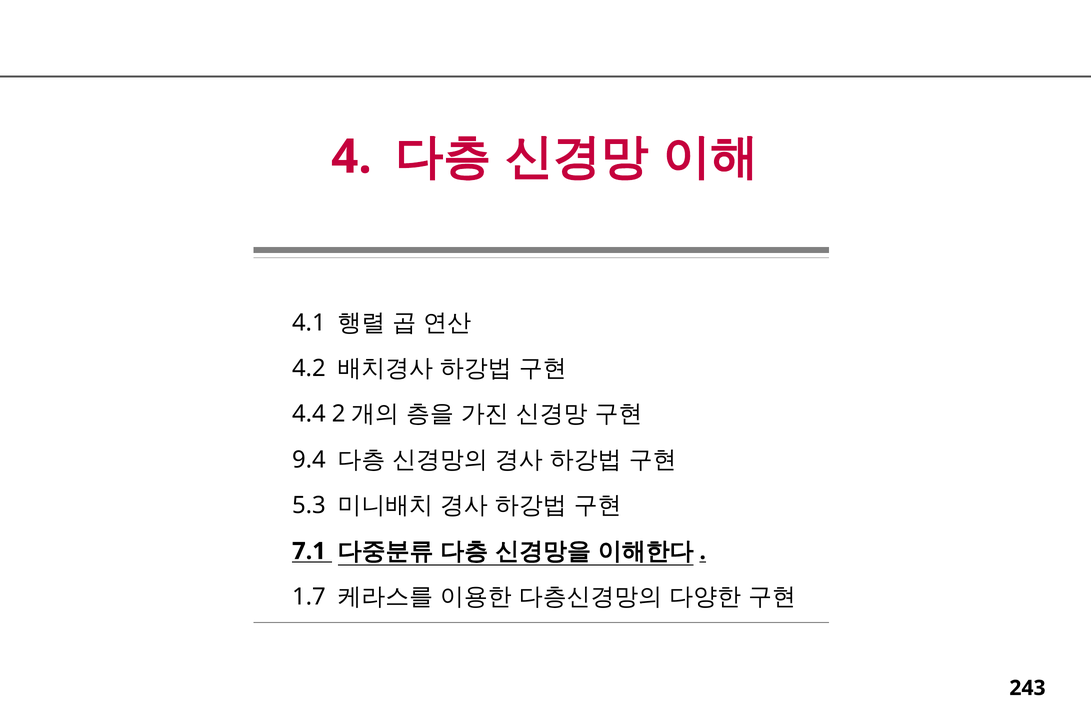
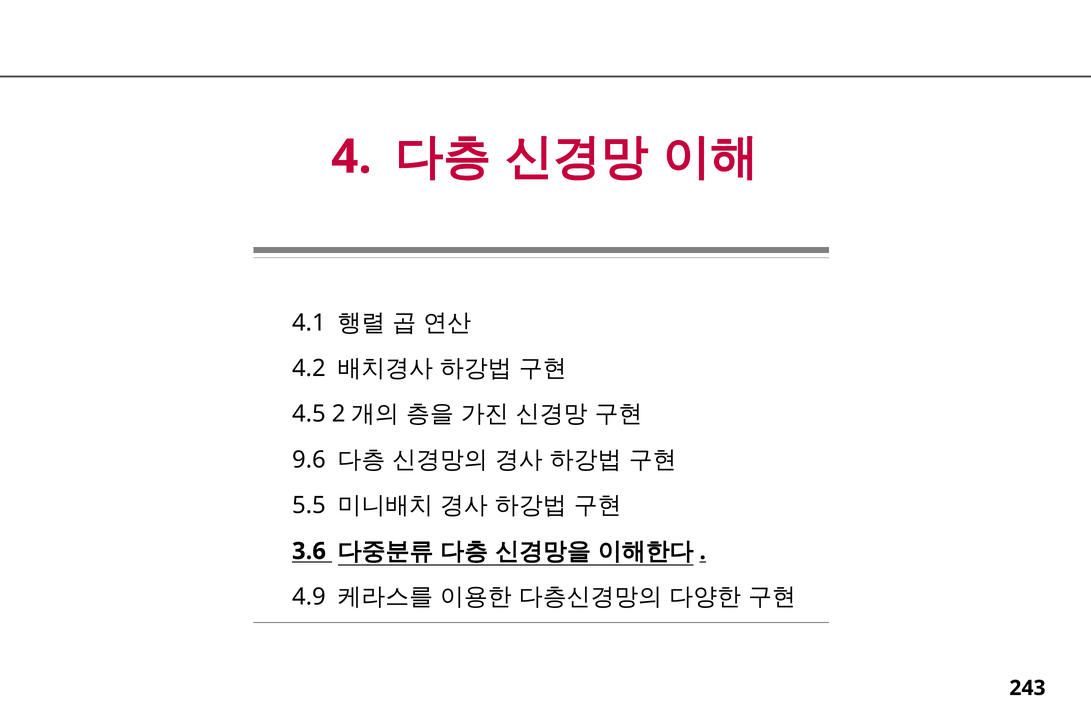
4.4: 4.4 -> 4.5 (309, 414)
9.4: 9.4 -> 9.6 (309, 460)
5.3: 5.3 -> 5.5 (309, 505)
7.1: 7.1 -> 3.6 (309, 551)
1.7: 1.7 -> 4.9 (309, 597)
